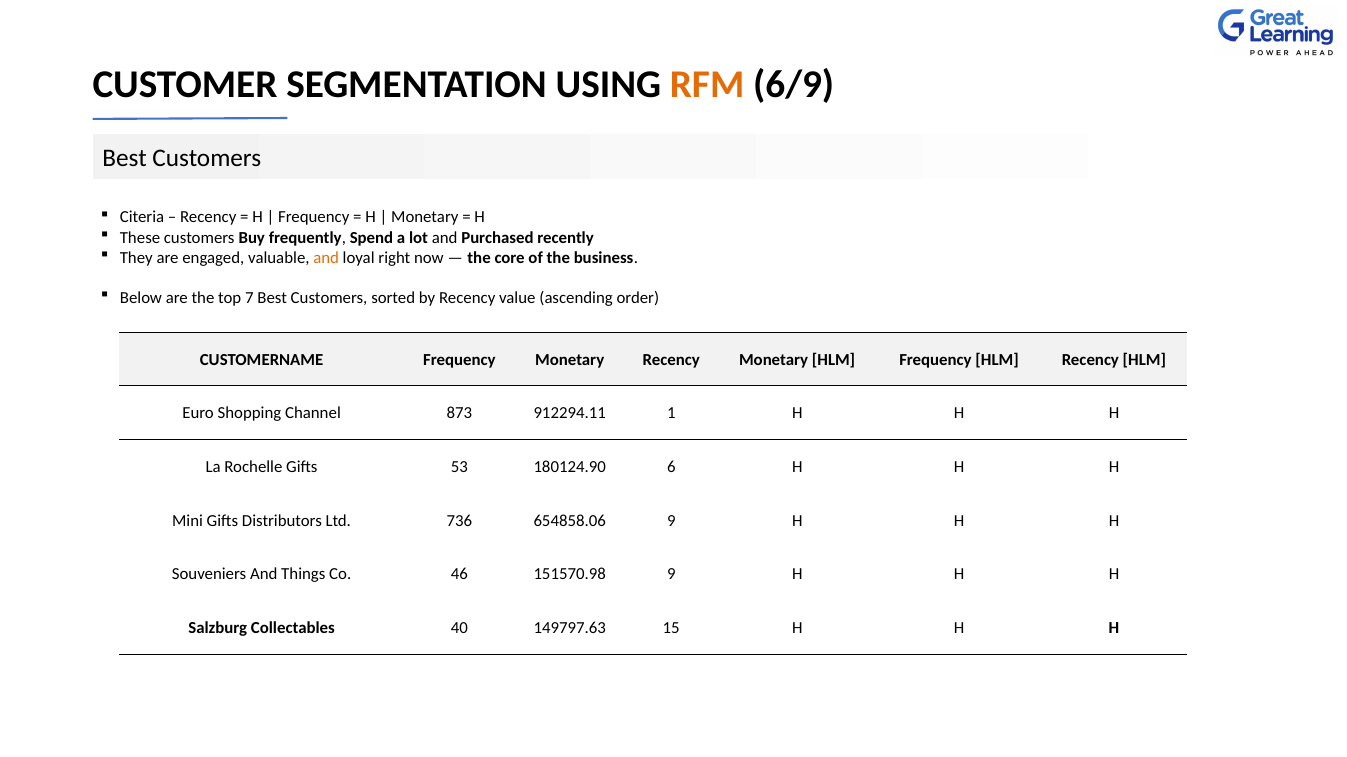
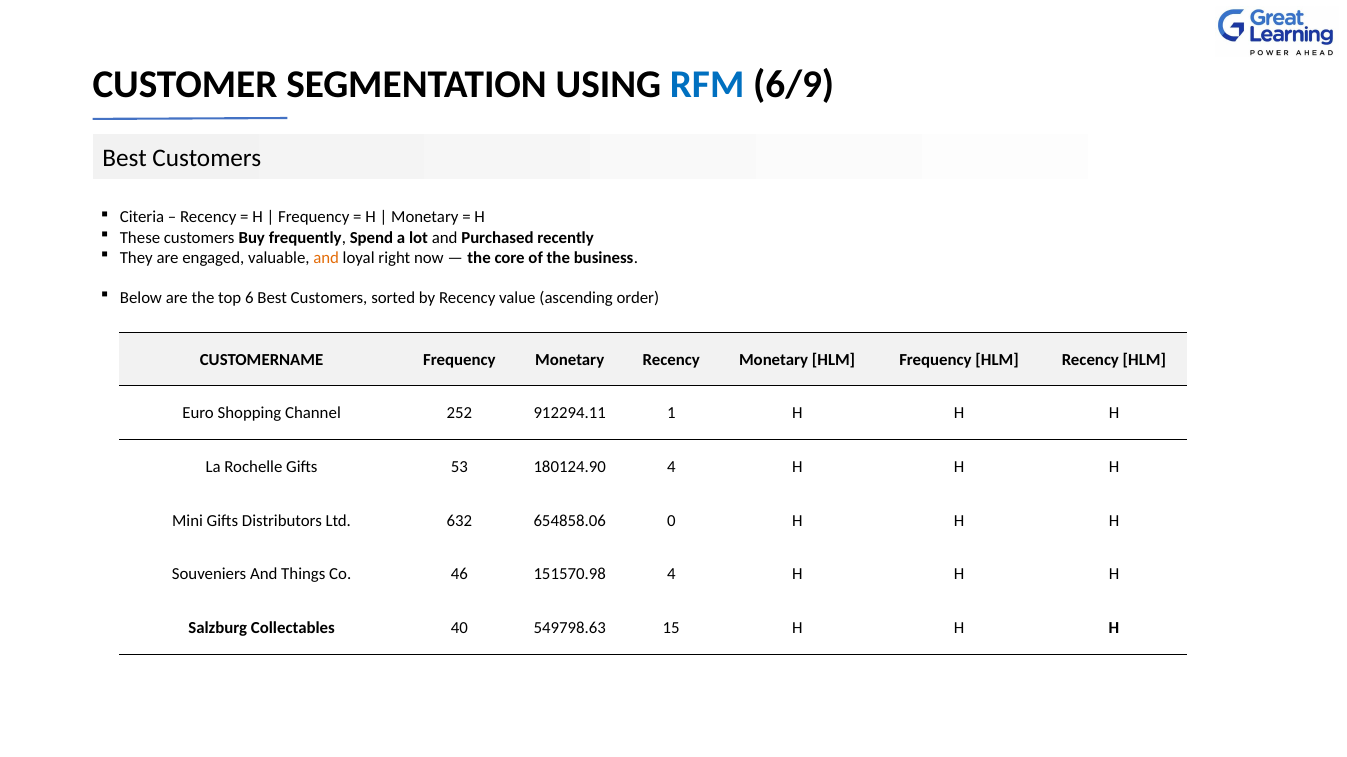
RFM colour: orange -> blue (707, 85)
7: 7 -> 6 (249, 298)
873: 873 -> 252 (459, 414)
180124.90 6: 6 -> 4 (671, 467)
736: 736 -> 632 (459, 521)
654858.06 9: 9 -> 0 (671, 521)
151570.98 9: 9 -> 4 (671, 575)
149797.63: 149797.63 -> 549798.63 (570, 628)
